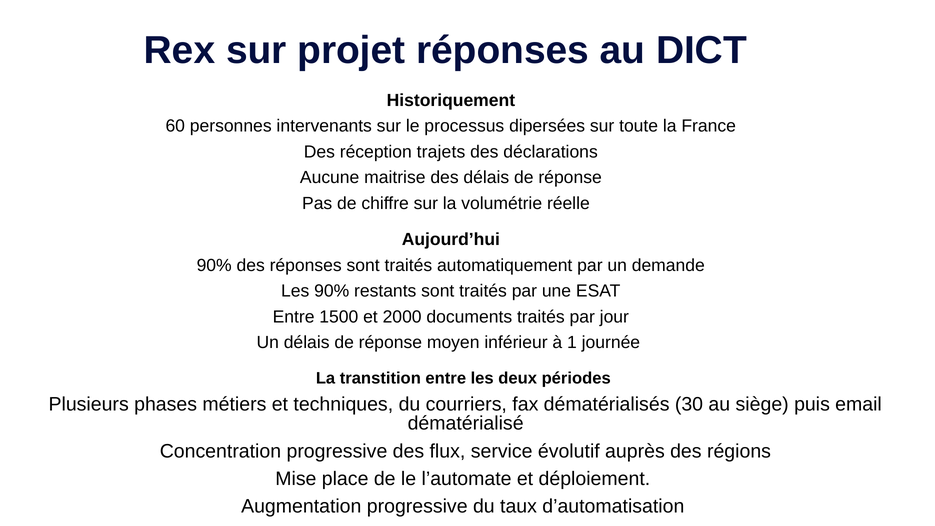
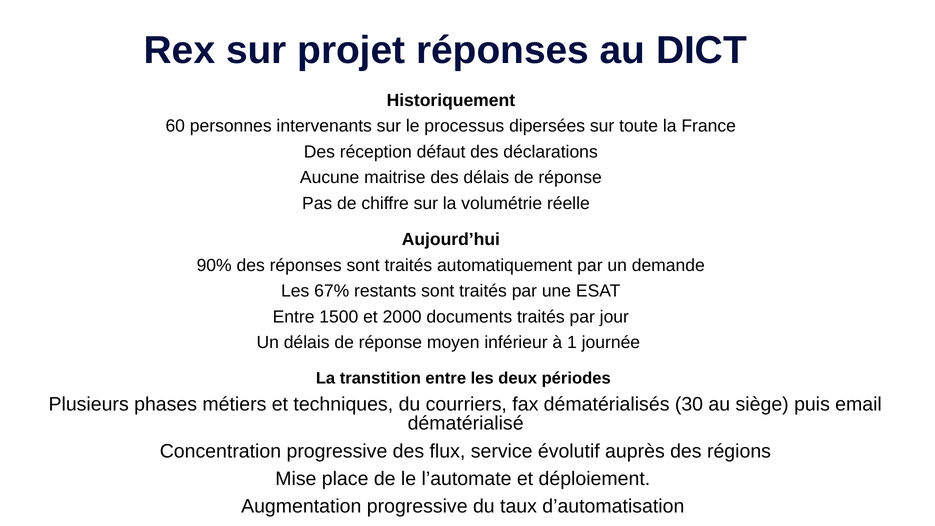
trajets: trajets -> défaut (441, 152)
Les 90%: 90% -> 67% (332, 291)
